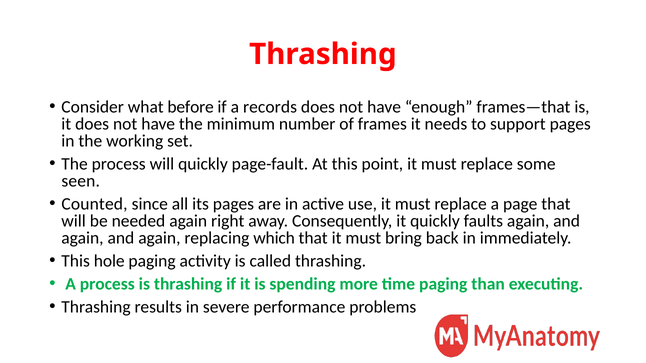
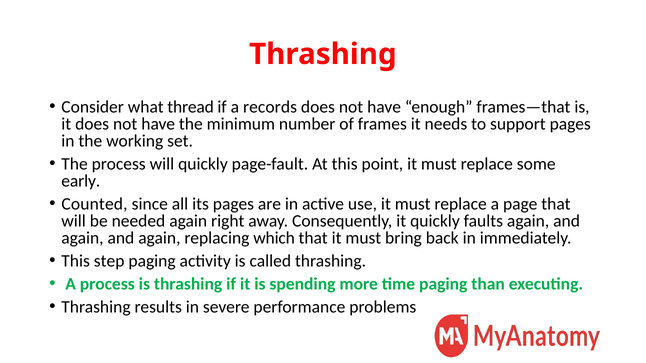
before: before -> thread (191, 107)
seen: seen -> early (81, 181)
hole: hole -> step (109, 261)
